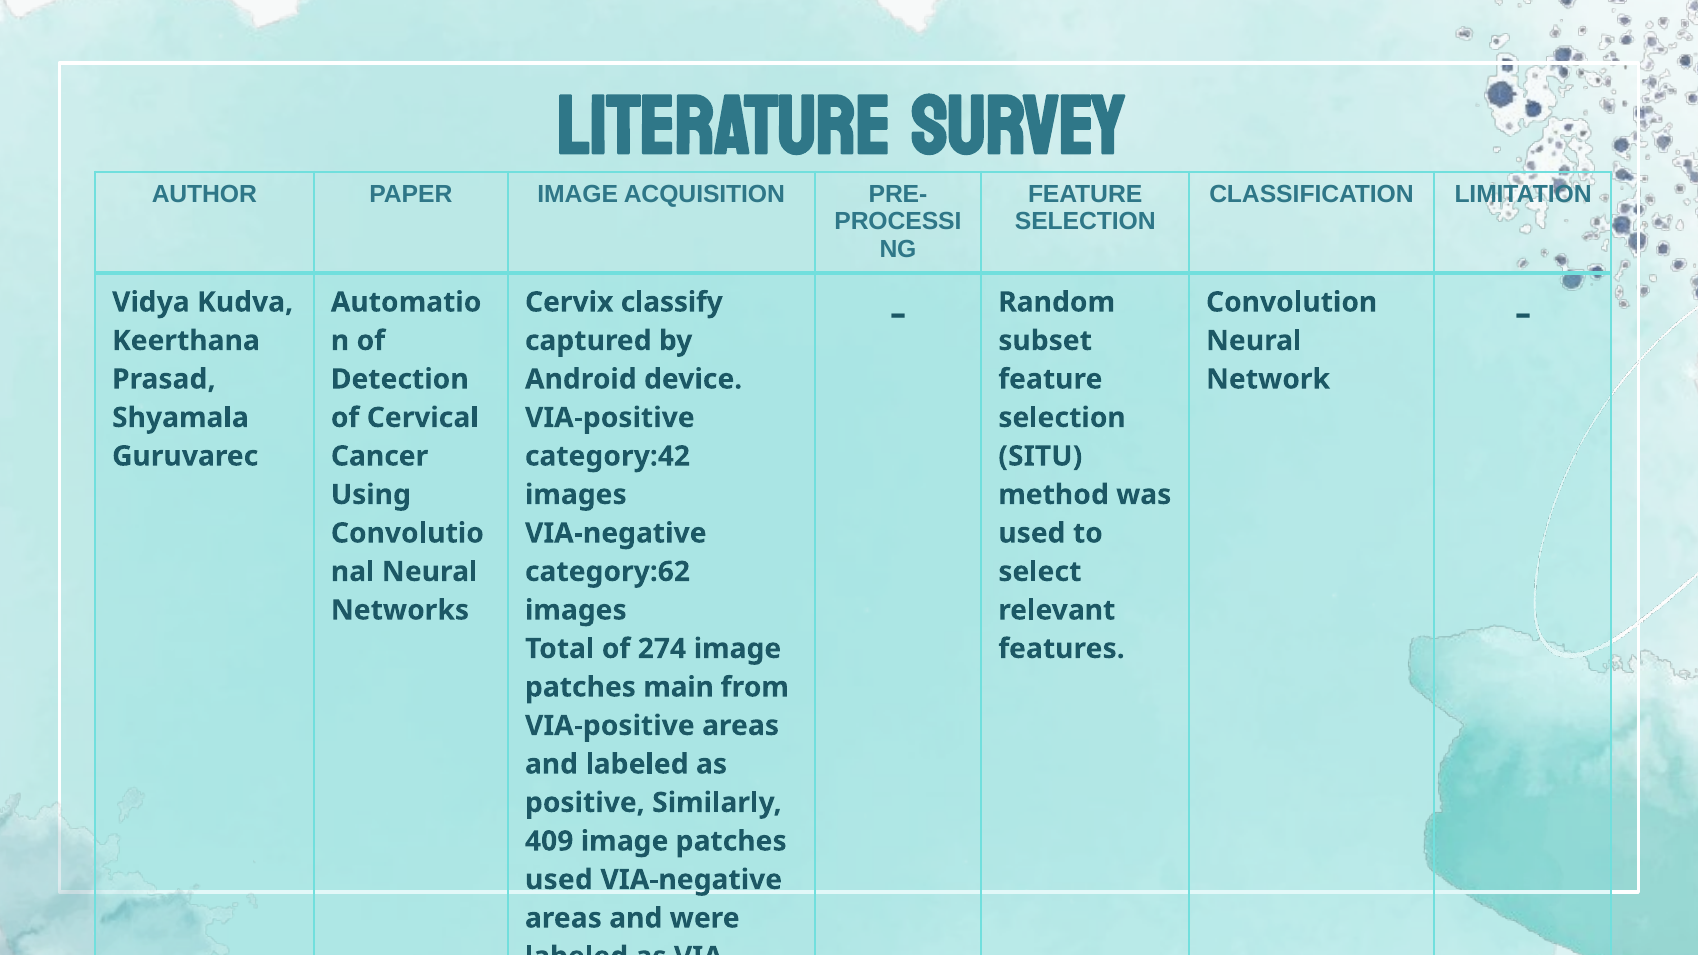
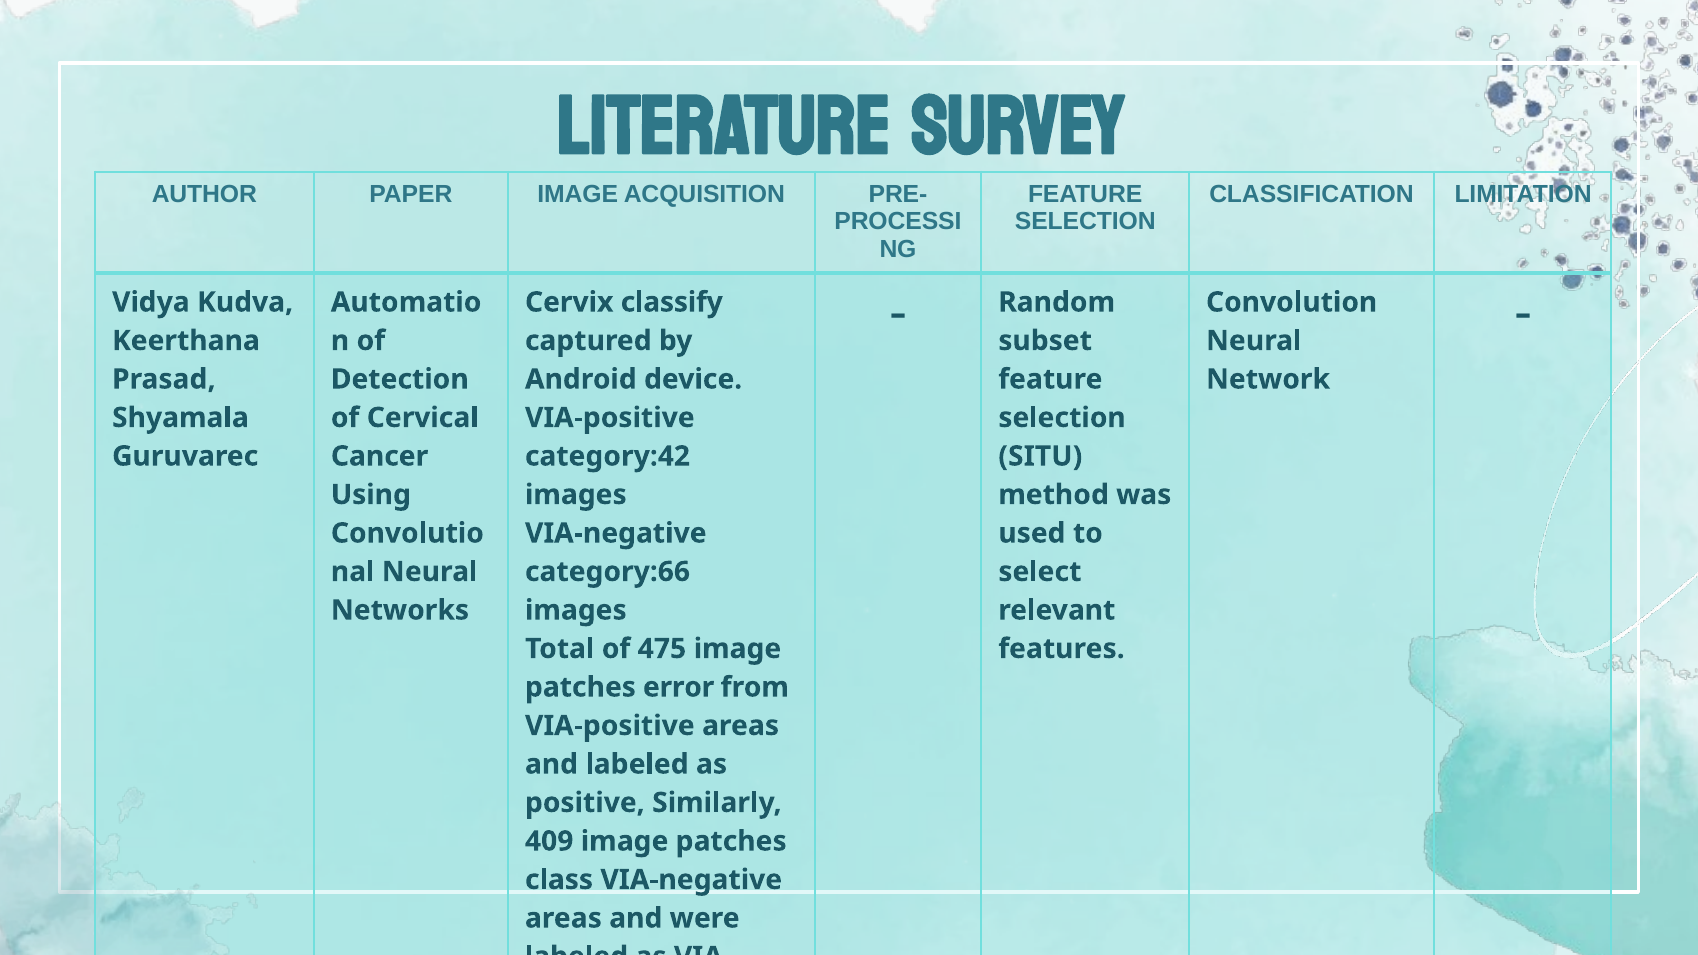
category:62: category:62 -> category:66 (608, 572)
274: 274 -> 475 (662, 649)
main: main -> error (679, 687)
used: used -> class (559, 880)
